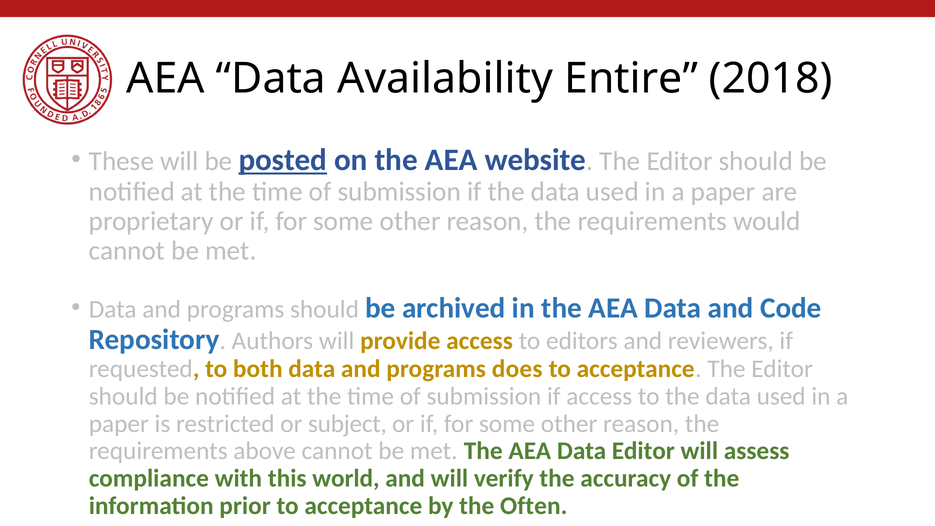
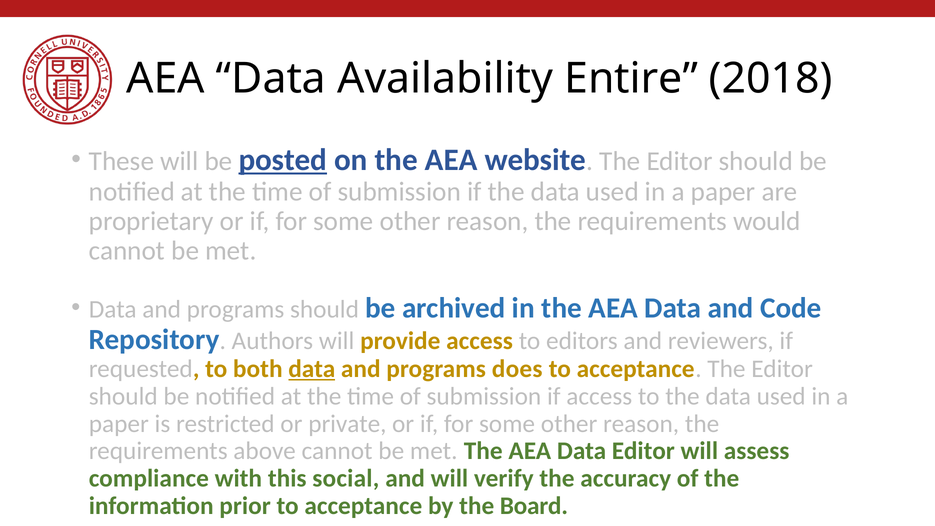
data underline: none -> present (312, 369)
subject: subject -> private (347, 424)
world: world -> social (346, 478)
Often: Often -> Board (534, 506)
